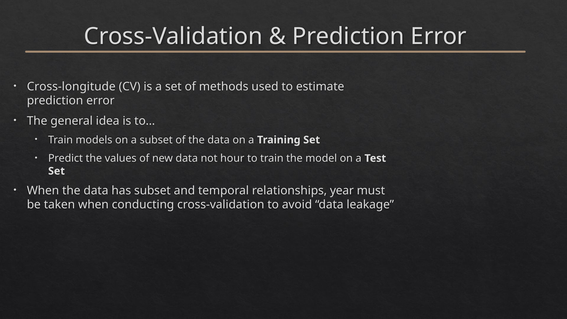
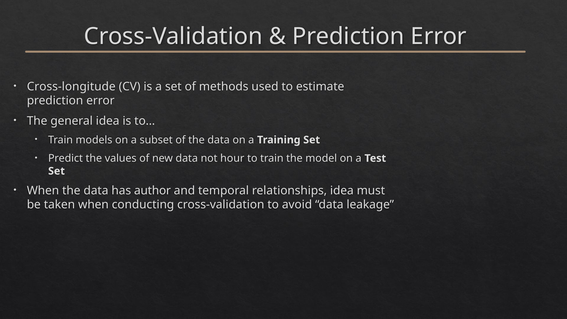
has subset: subset -> author (152, 190)
relationships year: year -> idea (342, 190)
